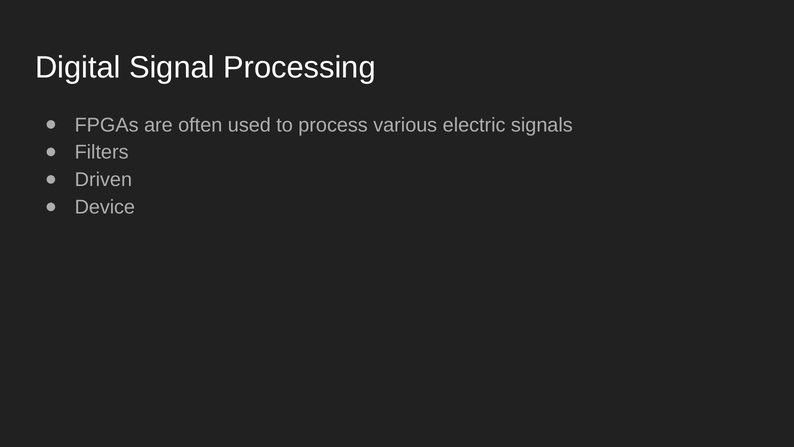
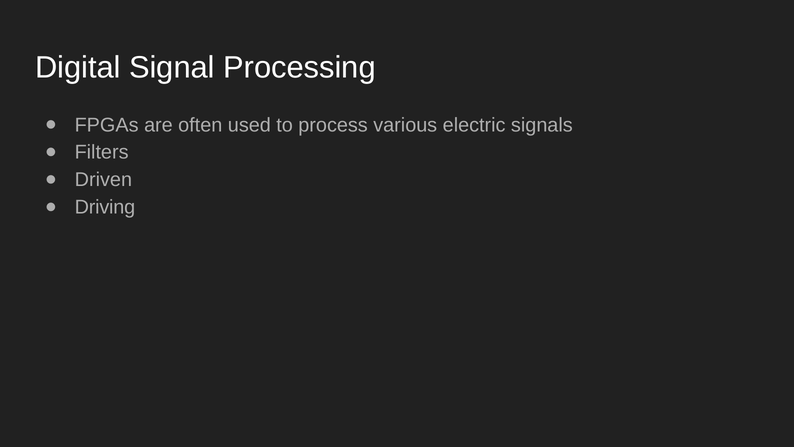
Device: Device -> Driving (105, 207)
